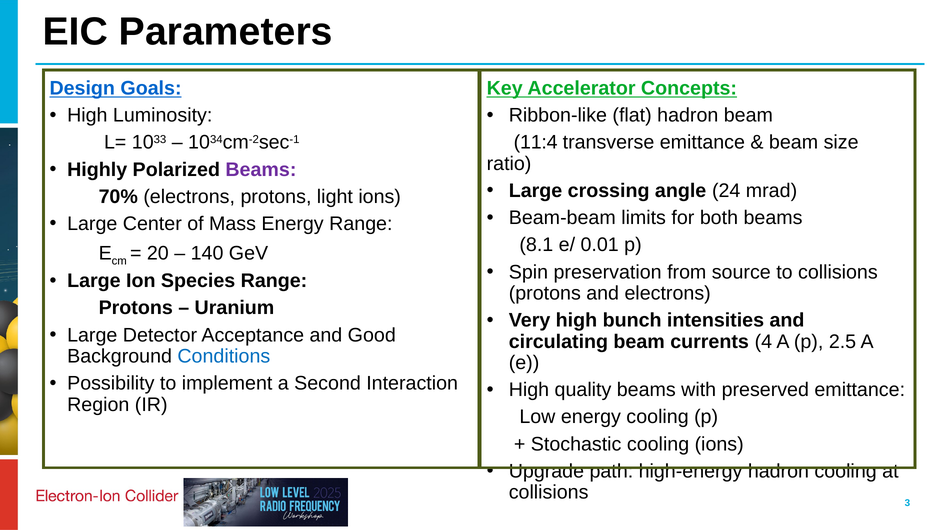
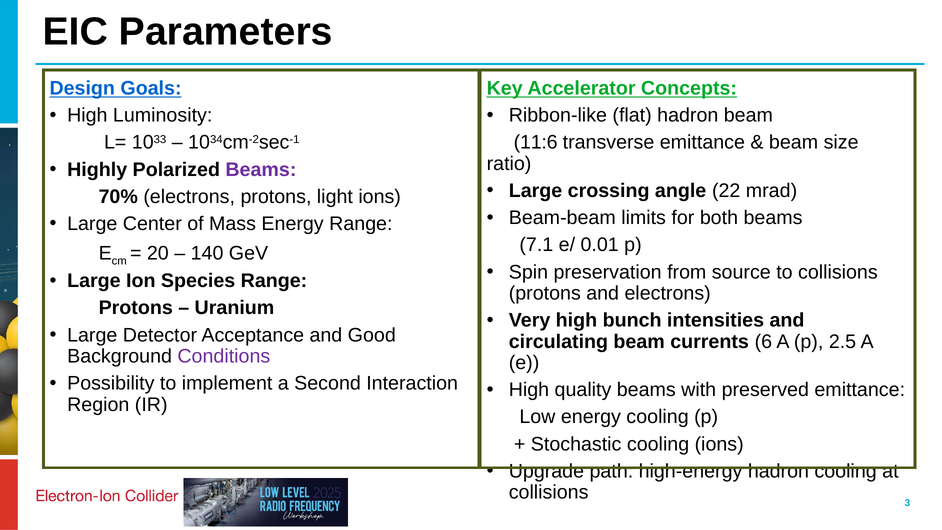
11:4: 11:4 -> 11:6 (536, 142)
24: 24 -> 22 (726, 191)
8.1: 8.1 -> 7.1 (536, 245)
4: 4 -> 6 (763, 341)
Conditions colour: blue -> purple (224, 356)
